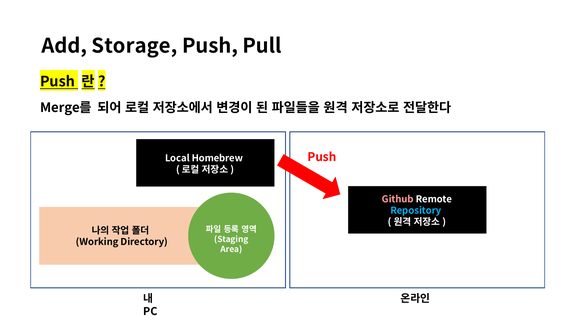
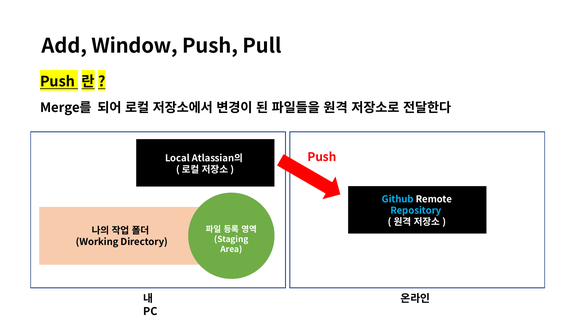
Storage: Storage -> Window (135, 46)
Homebrew: Homebrew -> Atlassian의 (217, 158)
Github colour: pink -> light blue (398, 199)
